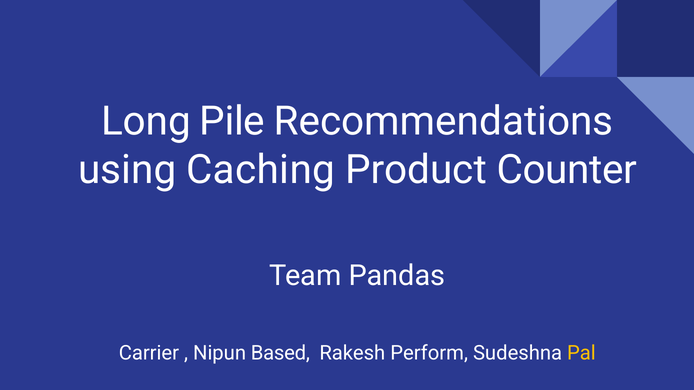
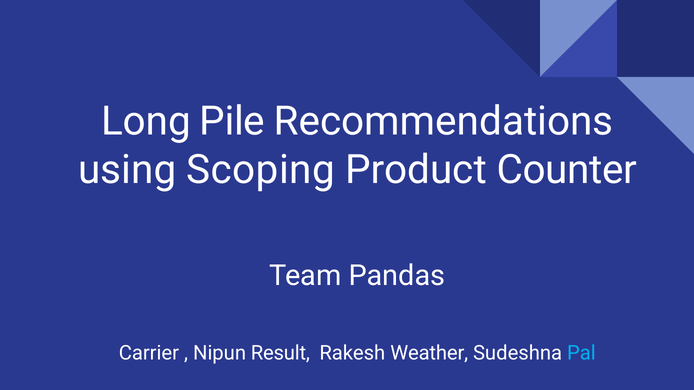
Caching: Caching -> Scoping (261, 170)
Based: Based -> Result (280, 354)
Perform: Perform -> Weather (429, 354)
Pal colour: yellow -> light blue (581, 354)
